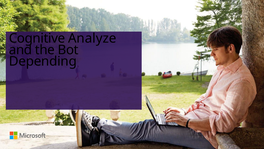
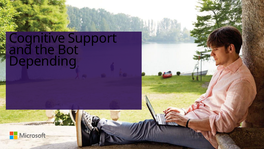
Analyze: Analyze -> Support (92, 38)
